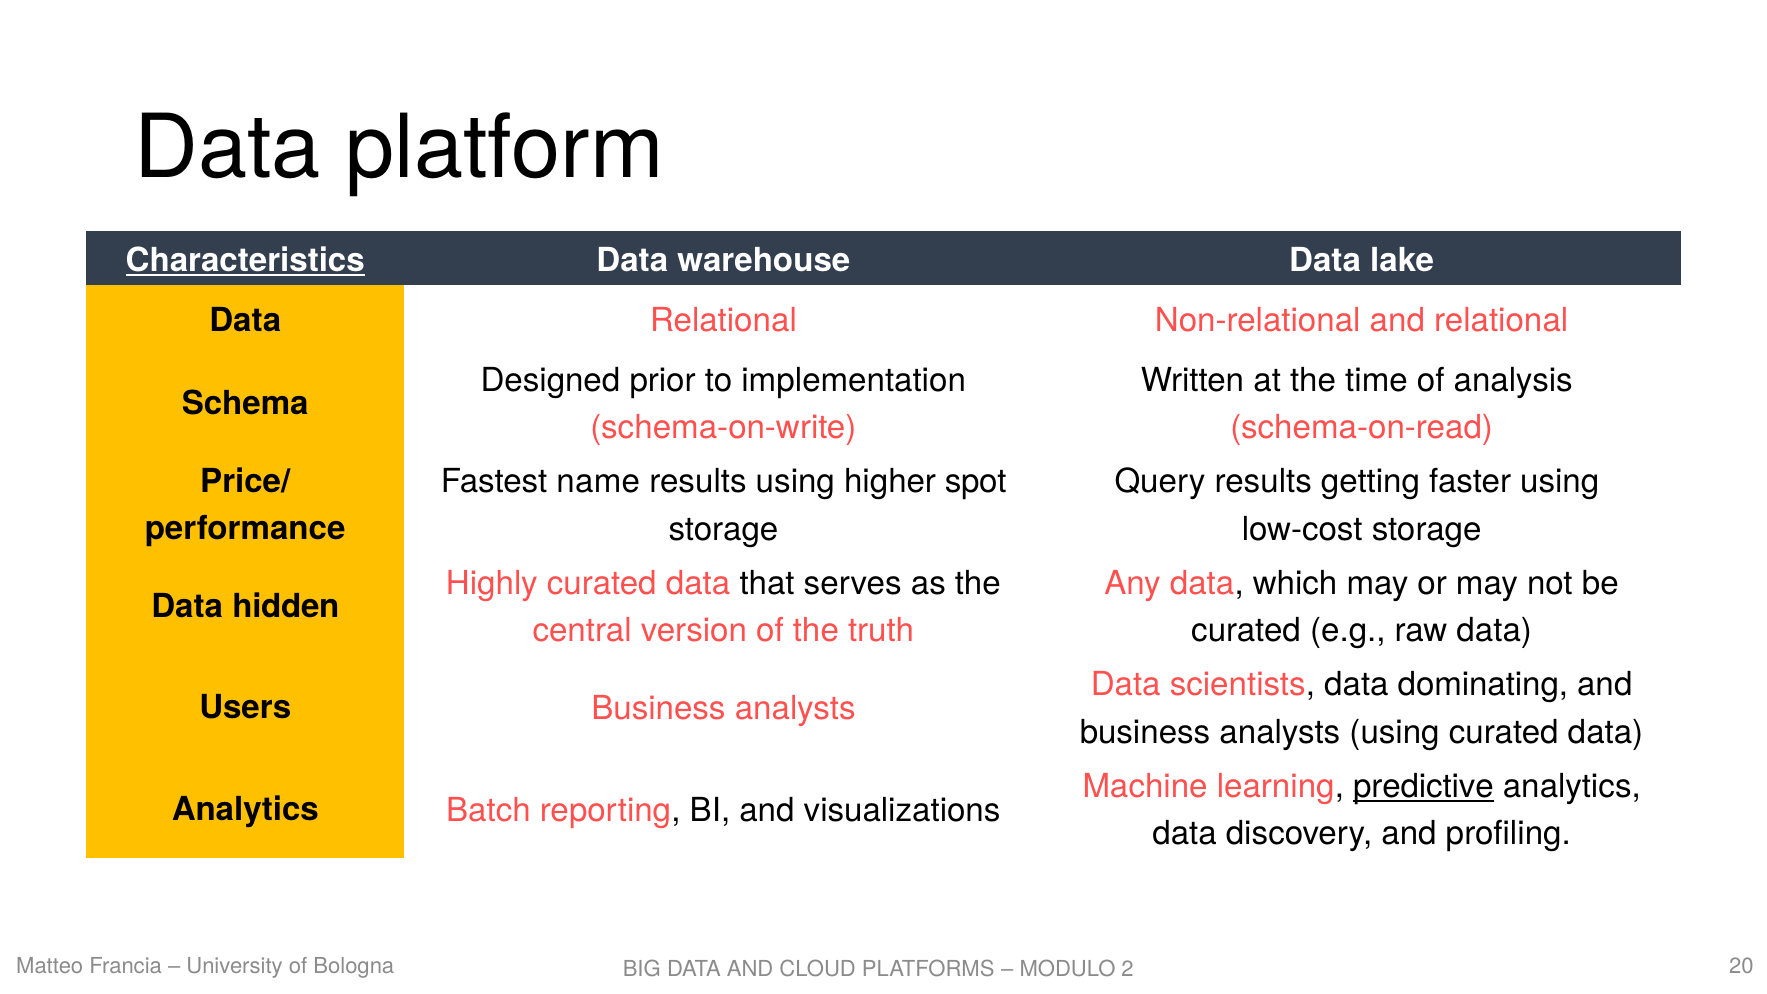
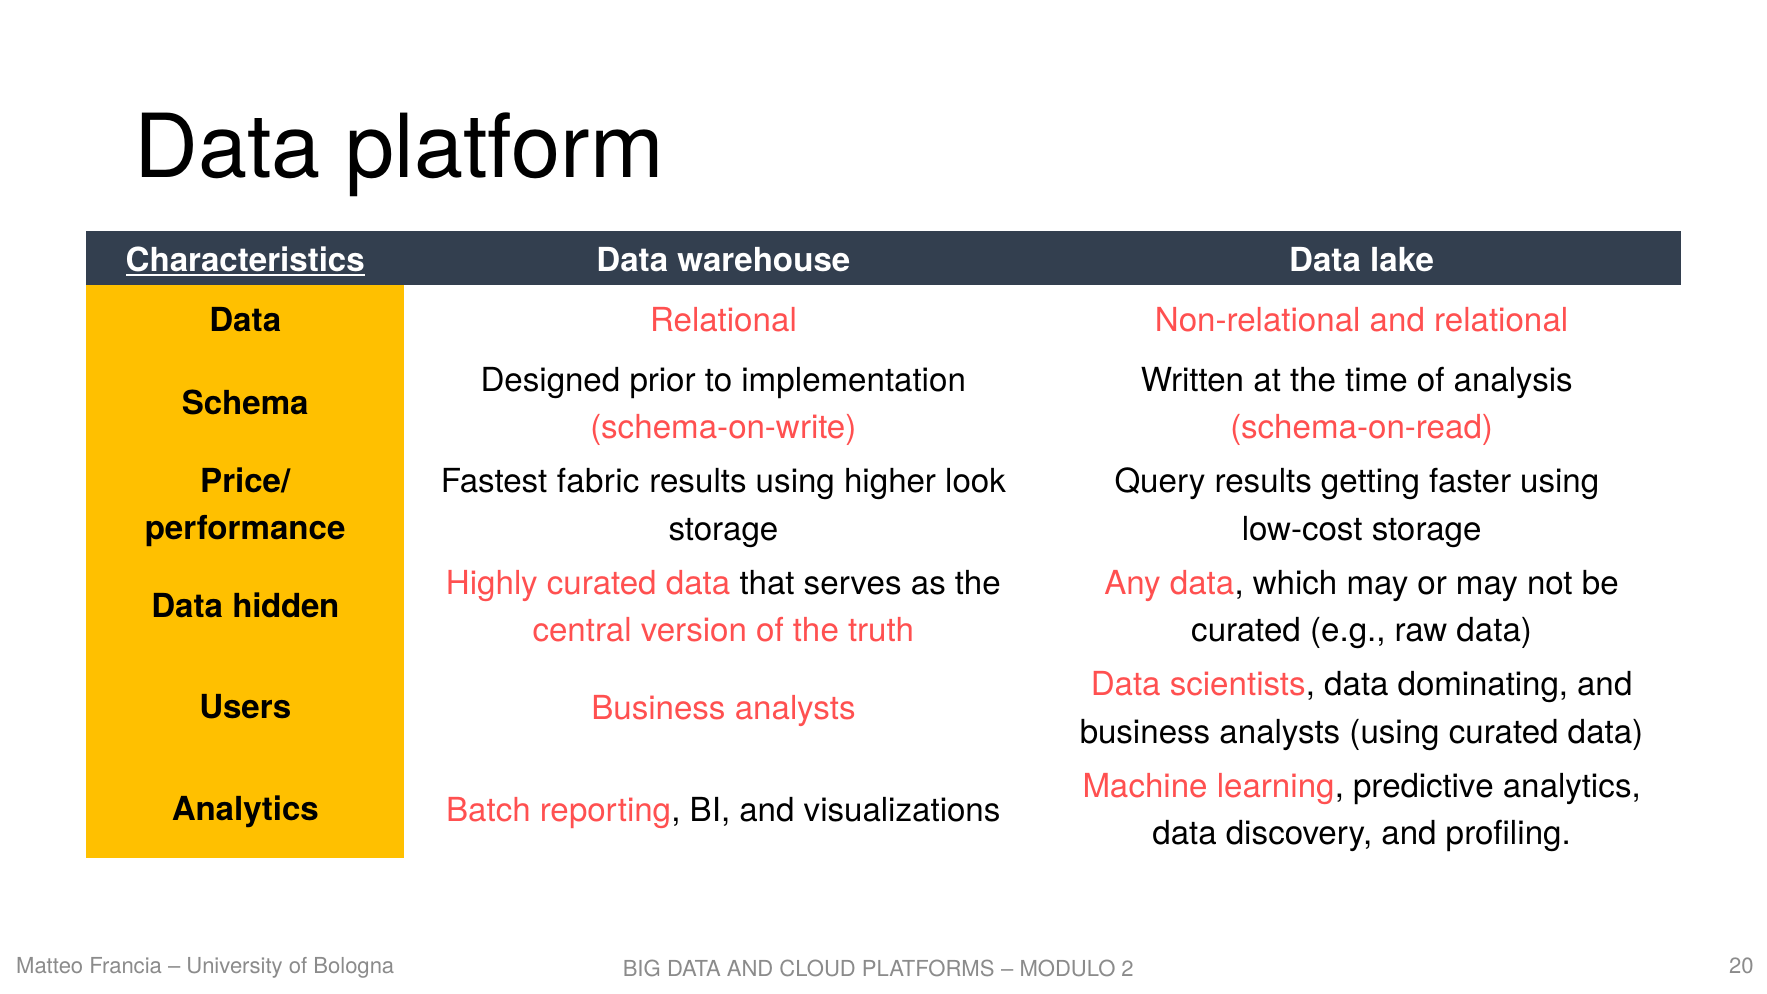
name: name -> fabric (598, 482)
spot: spot -> look (976, 482)
predictive underline: present -> none (1423, 786)
